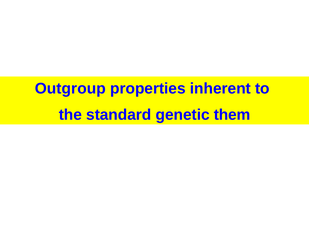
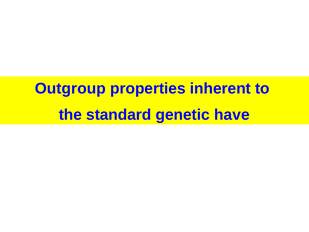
them: them -> have (232, 115)
